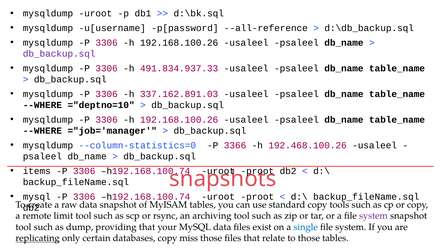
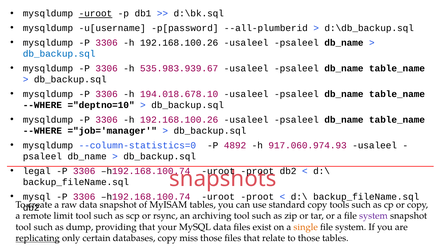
uroot underline: none -> present (95, 14)
--all-reference: --all-reference -> --all-plumberid (266, 28)
db_backup.sql colour: purple -> blue (59, 54)
491.834.937.33: 491.834.937.33 -> 535.983.939.67 (179, 68)
337.162.891.03: 337.162.891.03 -> 194.018.678.10 (179, 94)
3366: 3366 -> 4892 (235, 145)
192.468.100.26: 192.468.100.26 -> 917.060.974.93 (308, 145)
items: items -> legal (37, 171)
single colour: blue -> orange (306, 227)
